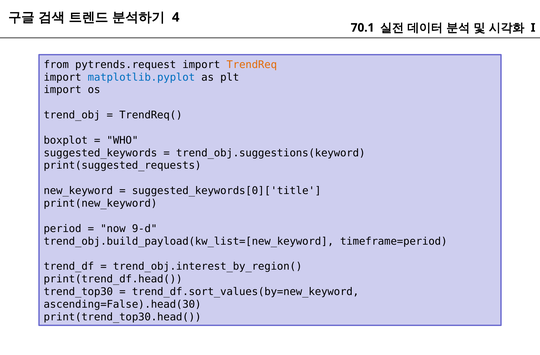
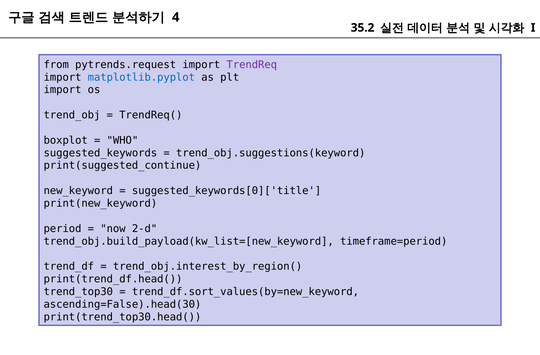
70.1: 70.1 -> 35.2 (363, 28)
TrendReq colour: orange -> purple (252, 65)
print(suggested_requests: print(suggested_requests -> print(suggested_continue (122, 165)
9-d: 9-d -> 2-d (145, 228)
